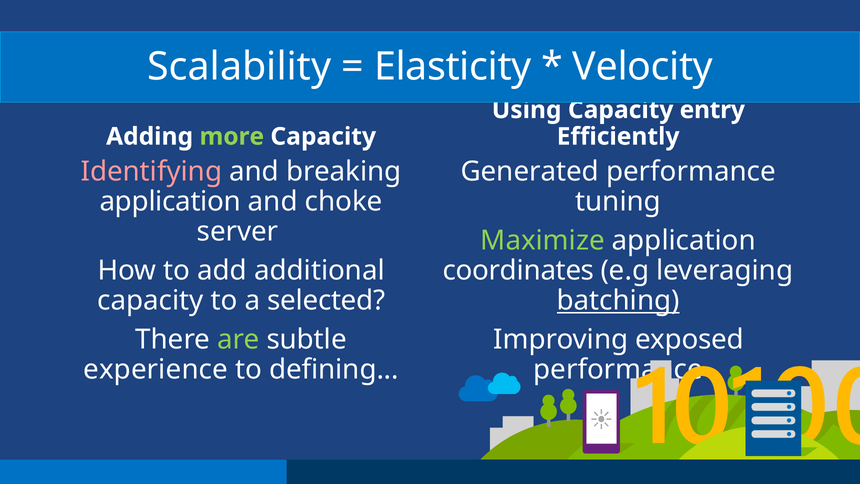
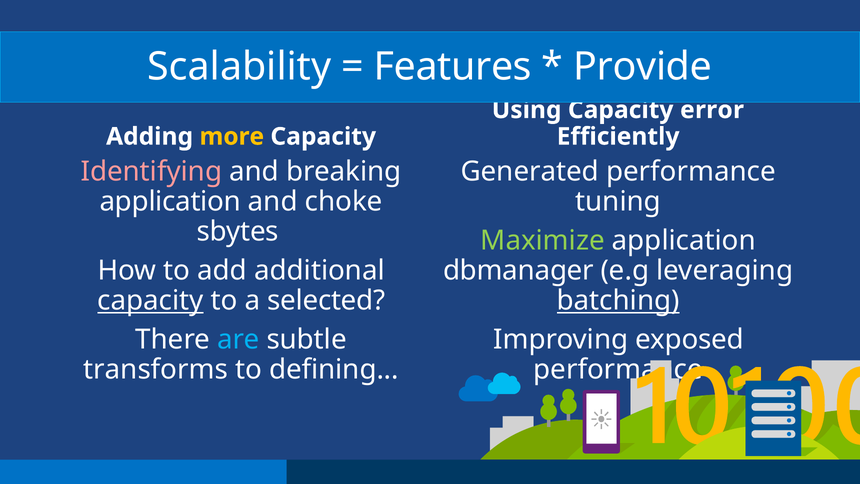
Elasticity: Elasticity -> Features (453, 67)
Velocity: Velocity -> Provide (643, 67)
entry: entry -> error (712, 110)
more colour: light green -> yellow (232, 136)
server: server -> sbytes (238, 231)
coordinates: coordinates -> dbmanager (518, 270)
capacity underline: none -> present (150, 300)
are colour: light green -> light blue (238, 339)
experience: experience -> transforms (156, 369)
